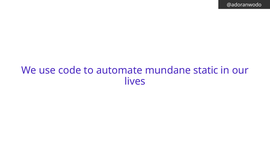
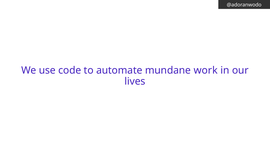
static: static -> work (206, 70)
